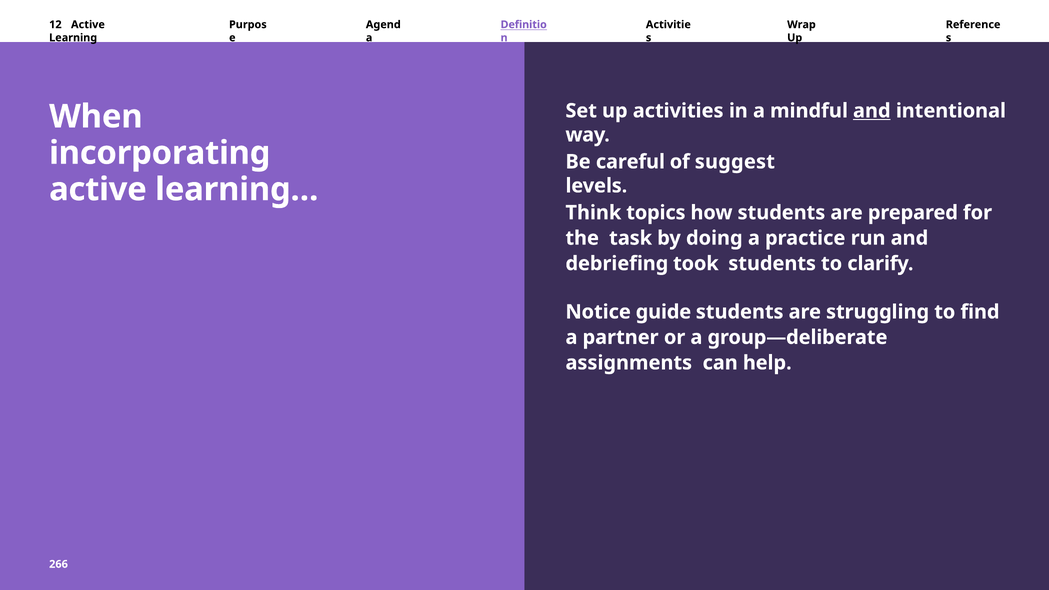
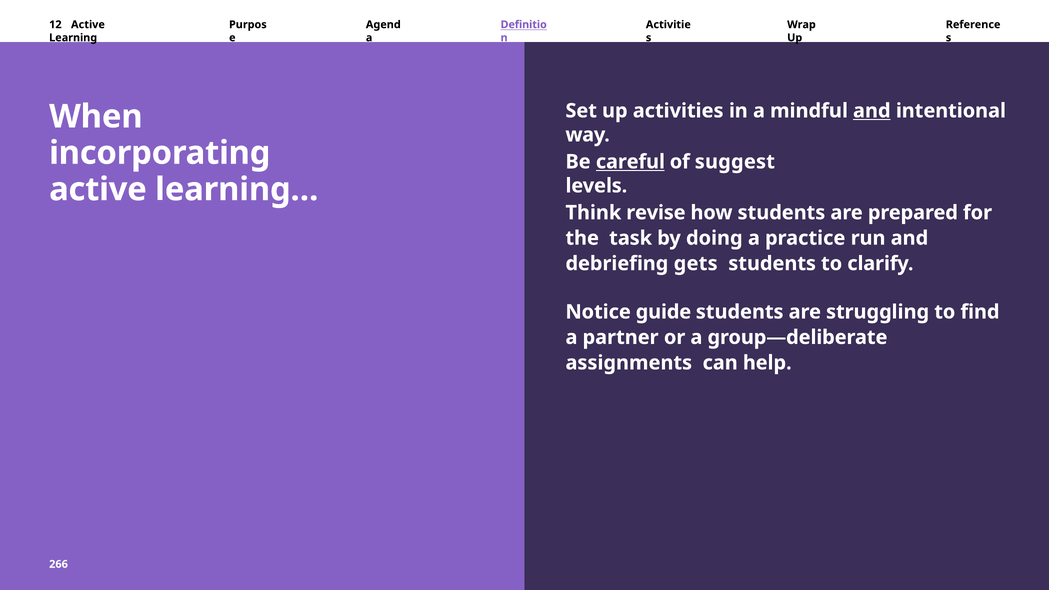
careful underline: none -> present (630, 162)
topics: topics -> revise (656, 213)
took: took -> gets (696, 264)
